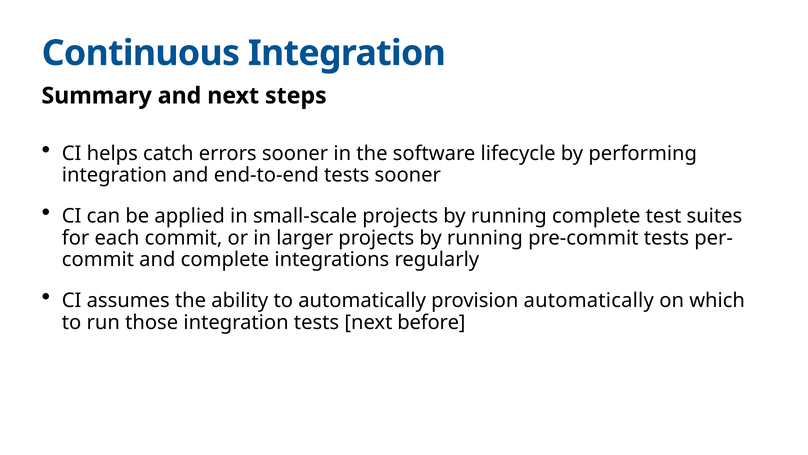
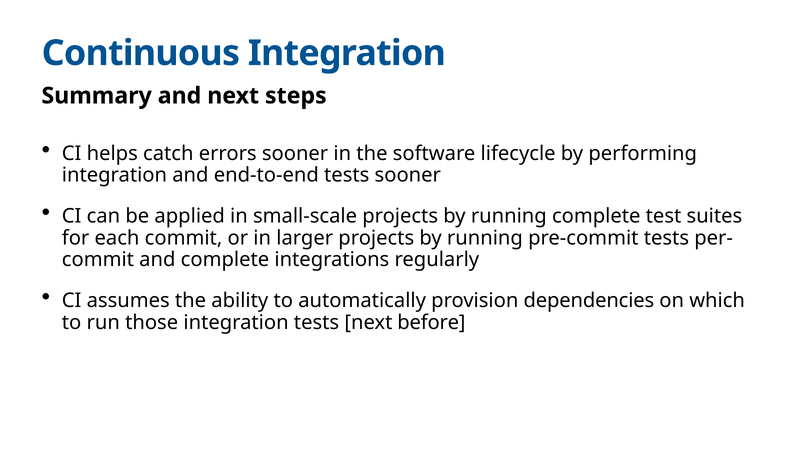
provision automatically: automatically -> dependencies (589, 300)
